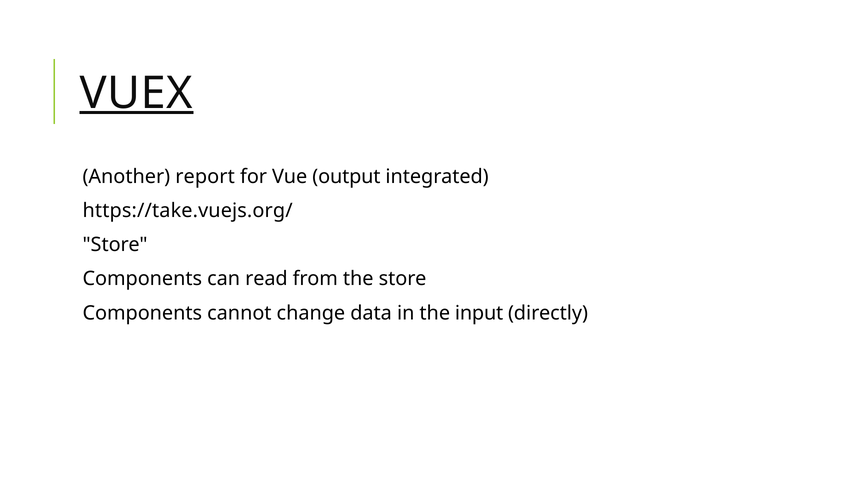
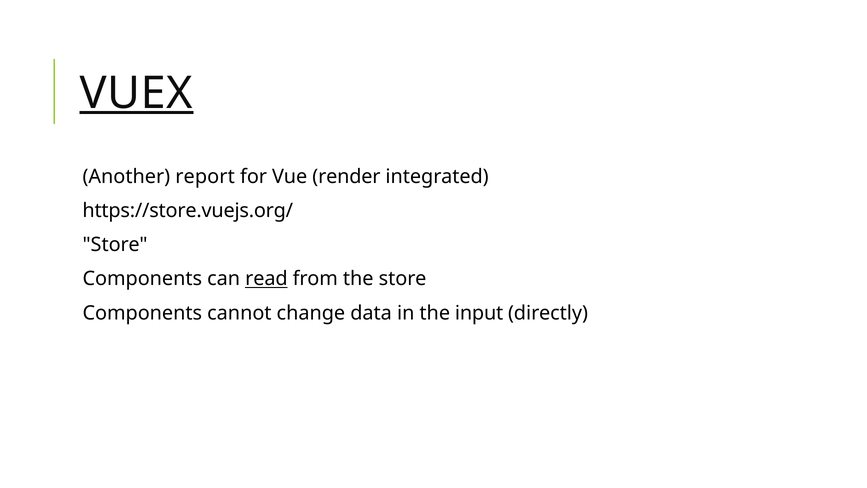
output: output -> render (346, 176)
https://take.vuejs.org/: https://take.vuejs.org/ -> https://store.vuejs.org/ (188, 211)
read underline: none -> present (266, 279)
